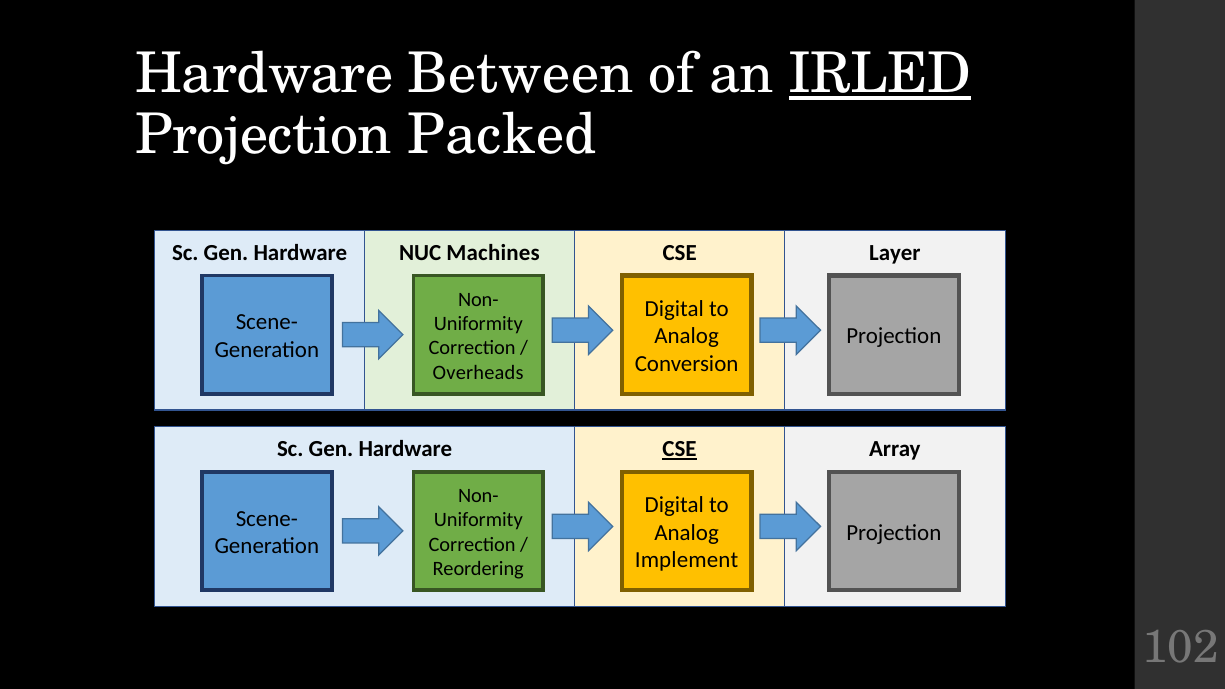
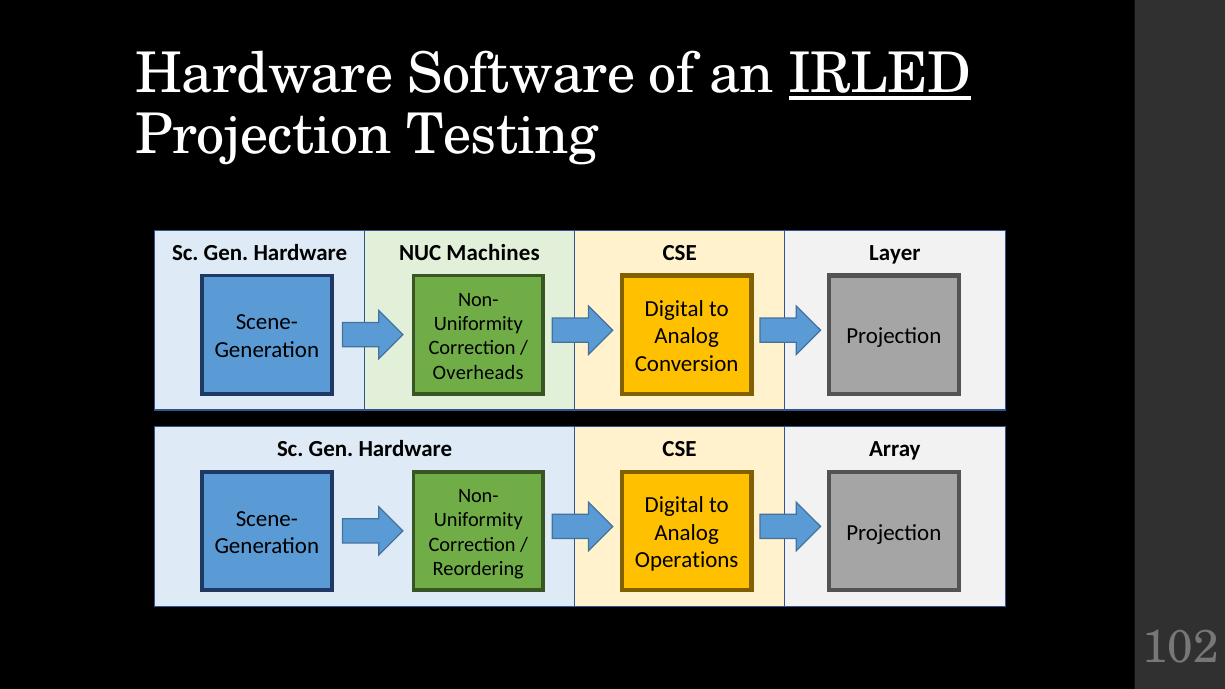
Between: Between -> Software (521, 74)
Packed: Packed -> Testing (503, 135)
CSE underline: present -> none (680, 449)
Implement: Implement -> Operations (687, 560)
